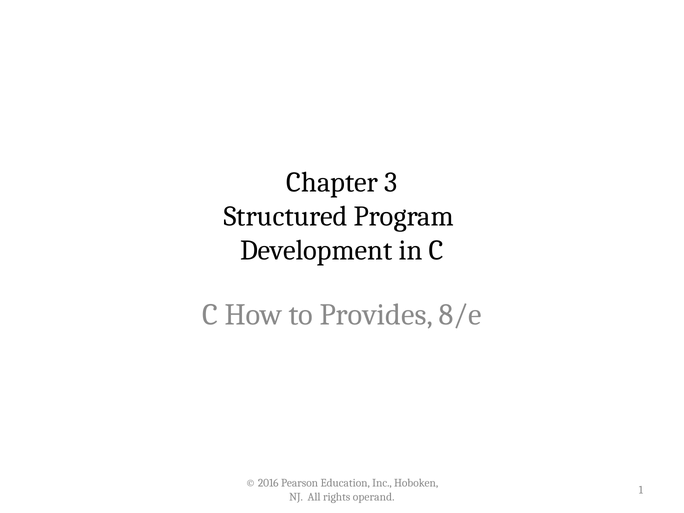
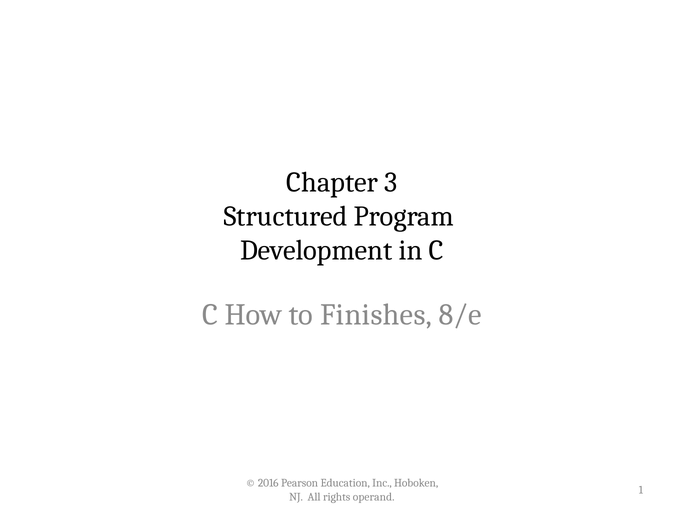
Provides: Provides -> Finishes (376, 315)
